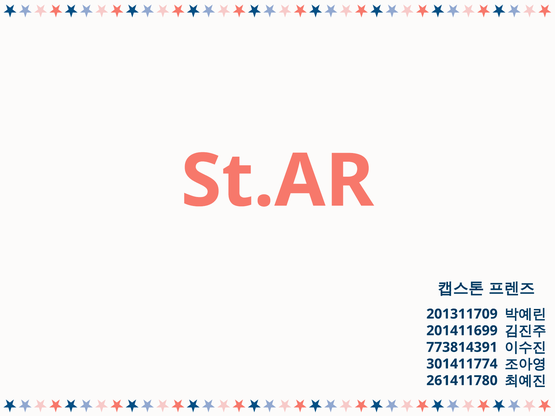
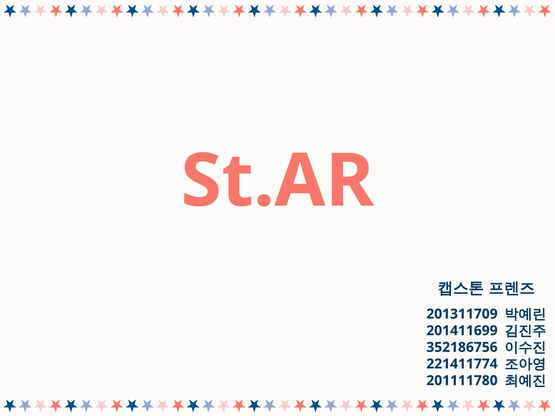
773814391: 773814391 -> 352186756 (462, 347)
301411774: 301411774 -> 221411774 (462, 364)
261411780: 261411780 -> 201111780 (462, 381)
